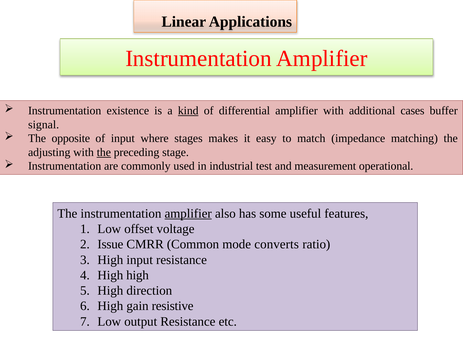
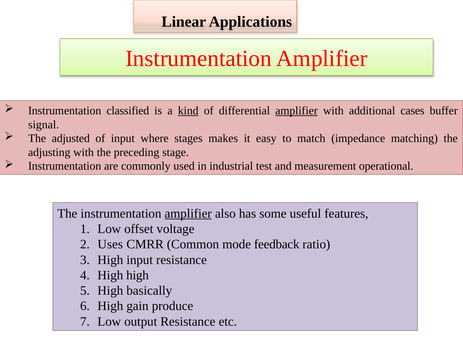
existence: existence -> classified (128, 111)
amplifier underline: none -> present (297, 111)
opposite: opposite -> adjusted (71, 139)
the underline: present -> none (104, 152)
Issue: Issue -> Uses (110, 245)
converts: converts -> feedback (277, 245)
direction: direction -> basically (149, 291)
resistive: resistive -> produce (173, 306)
